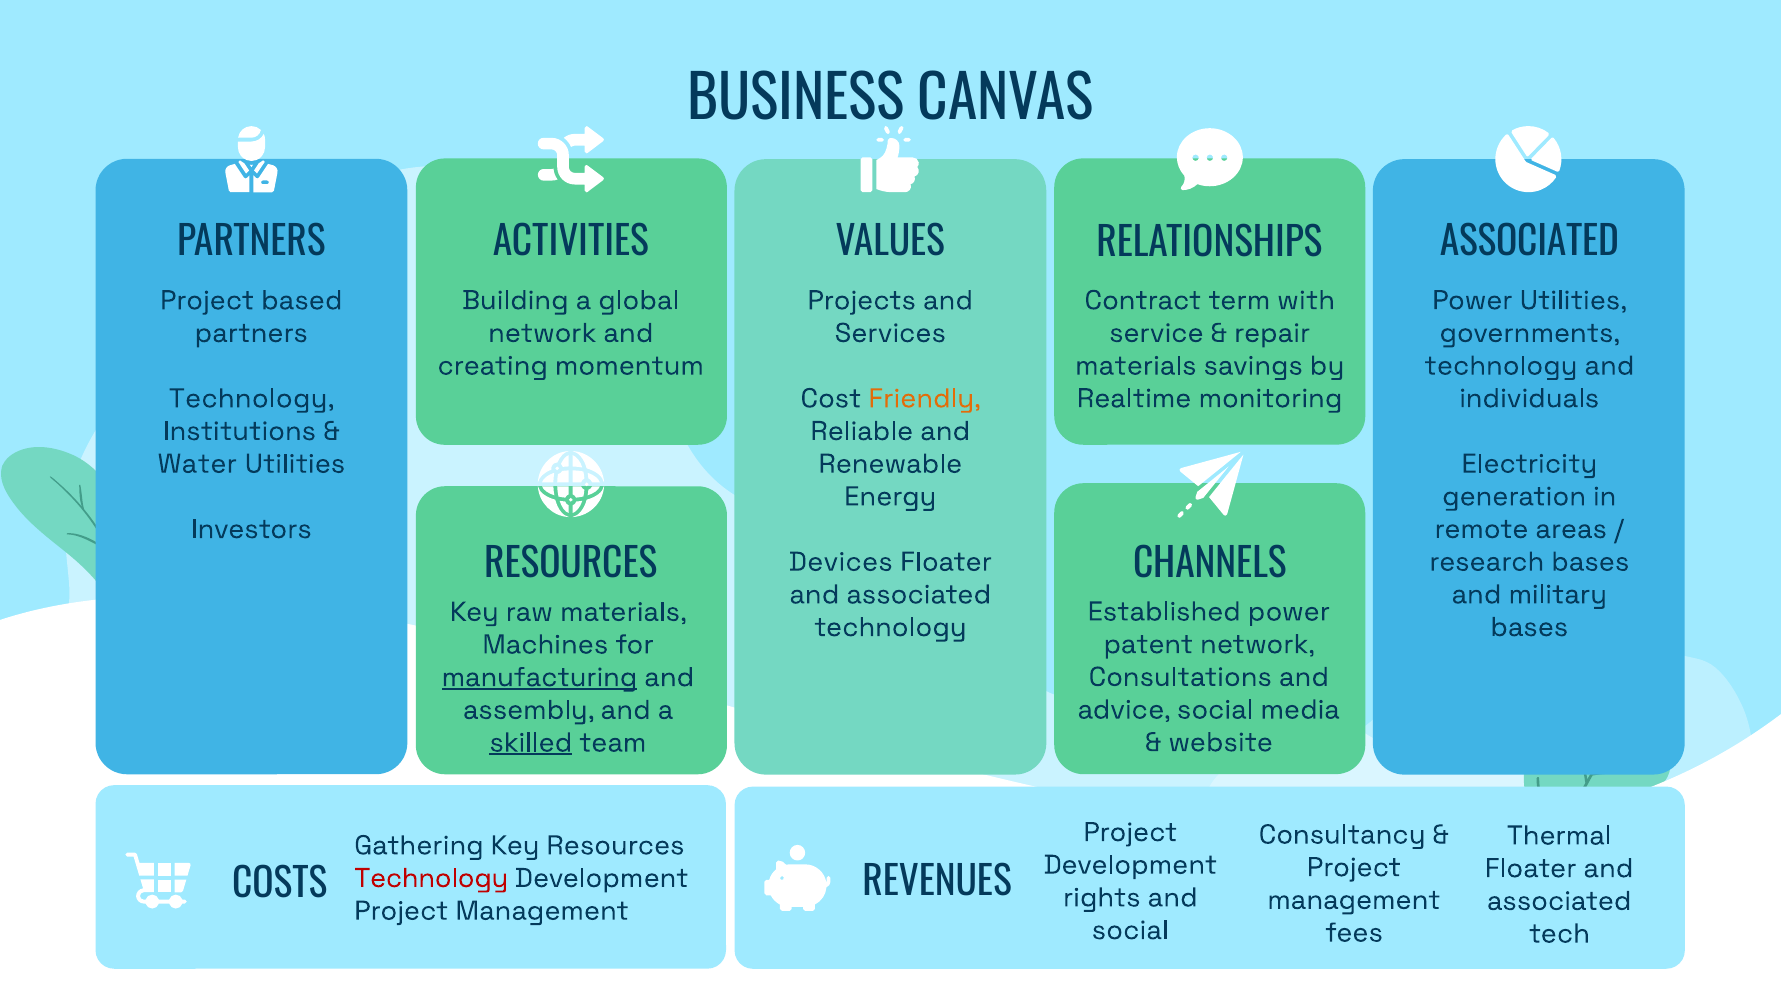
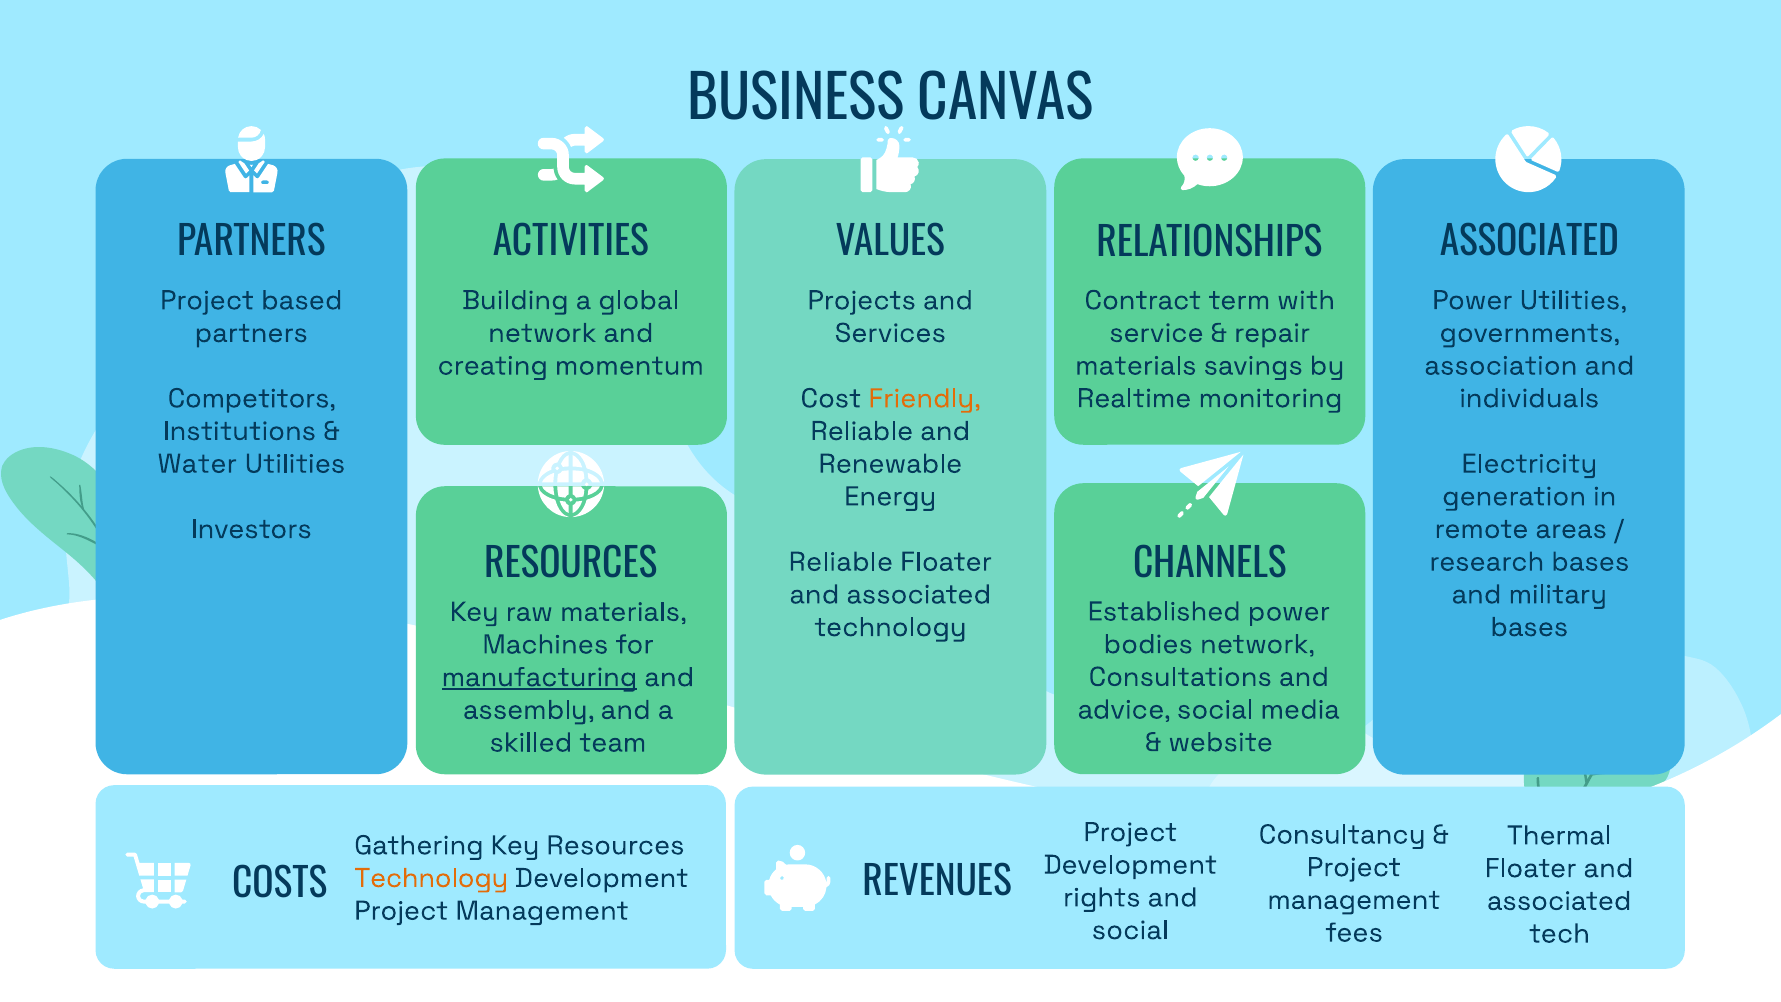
technology: technology -> association (1501, 366)
Technology: Technology -> Competitors (252, 398)
Devices: Devices -> Reliable (841, 562)
patent: patent -> bodies (1148, 644)
skilled underline: present -> none (531, 742)
Technology colour: red -> orange (431, 878)
